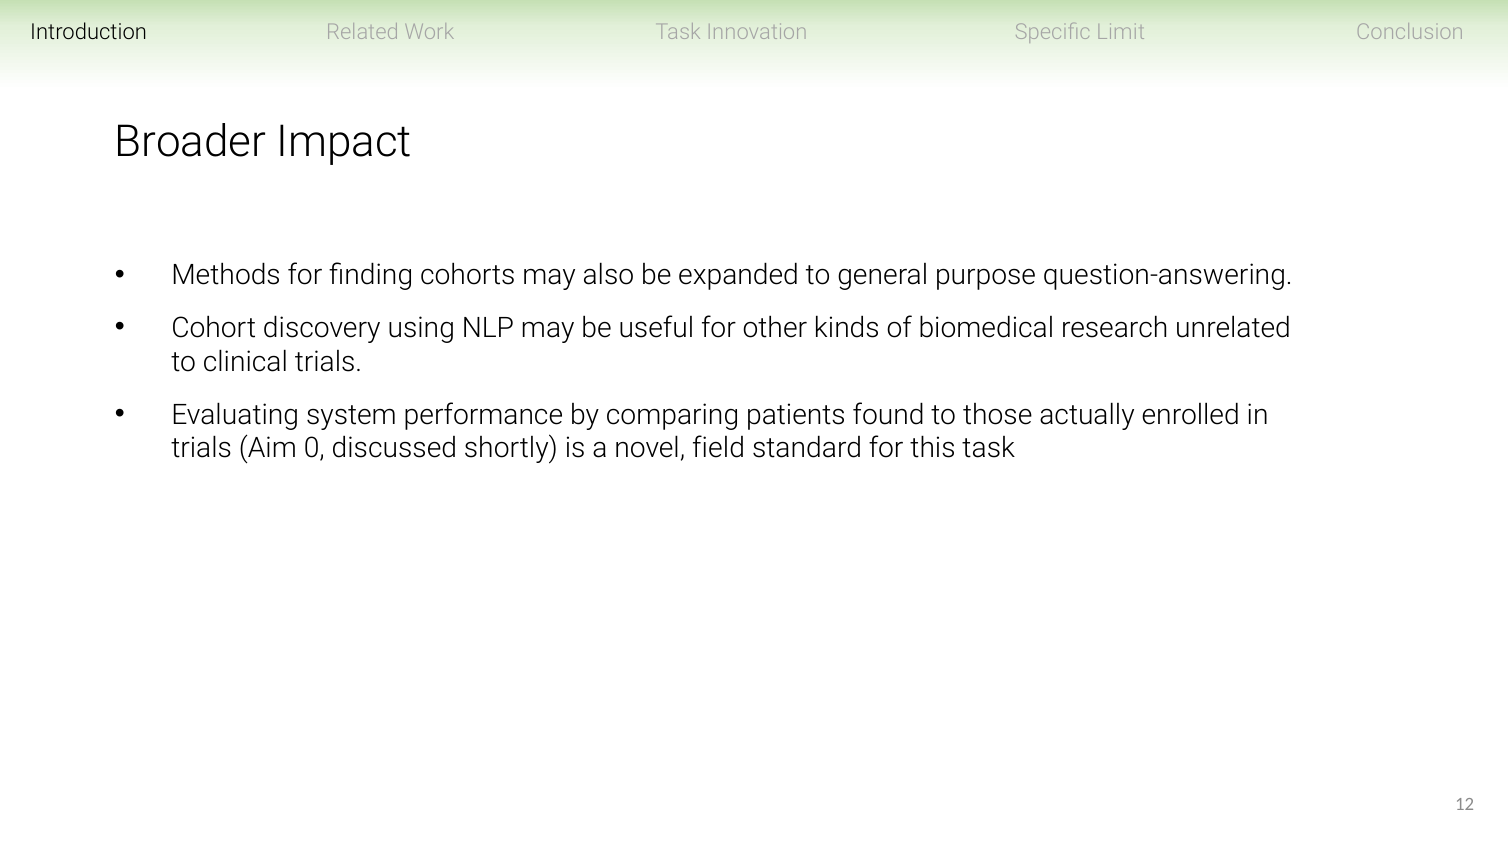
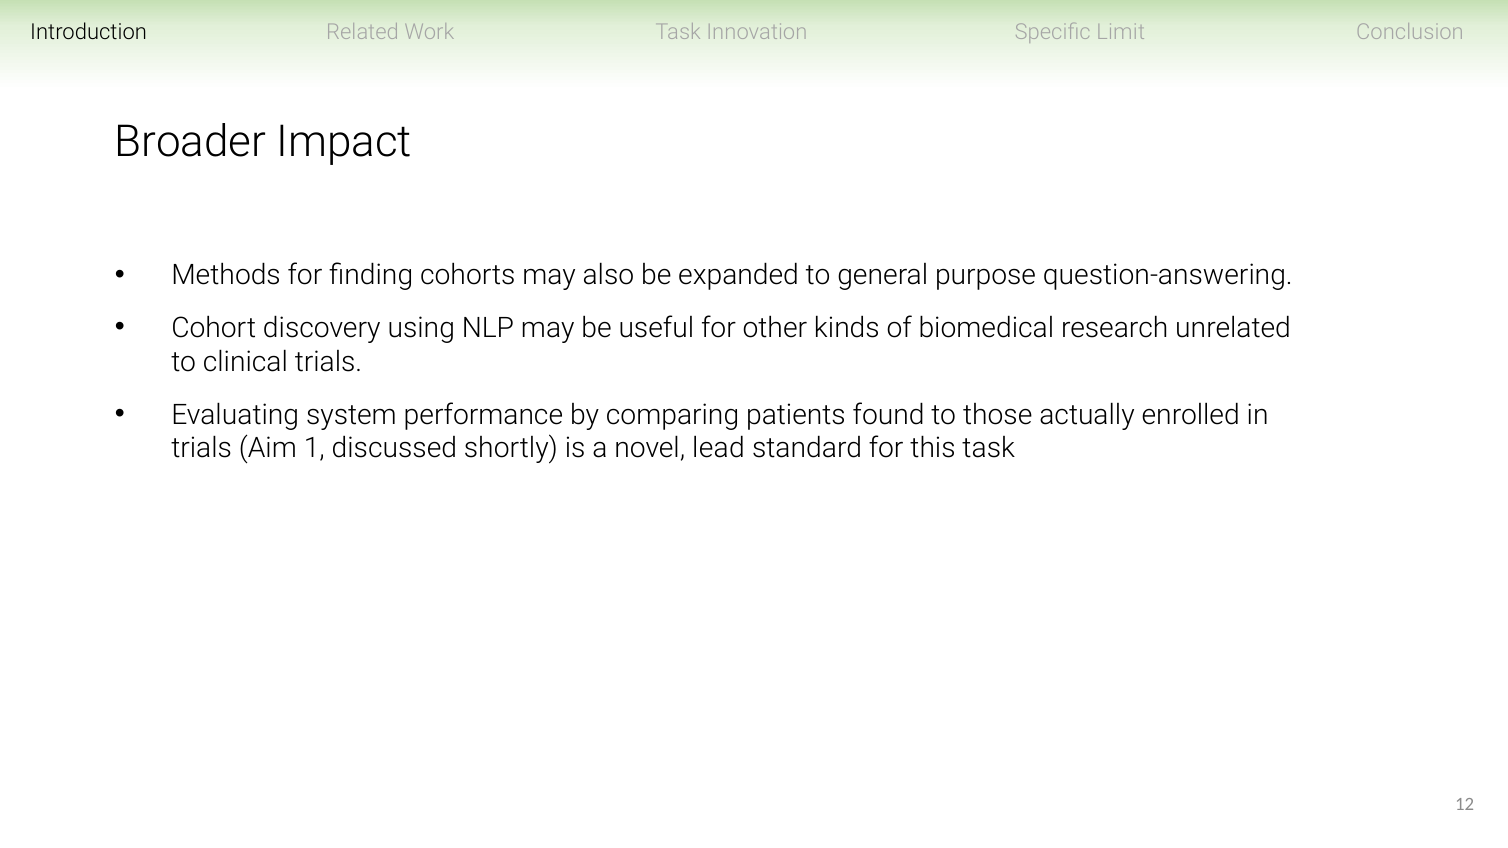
0: 0 -> 1 (314, 449)
field: field -> lead (719, 449)
